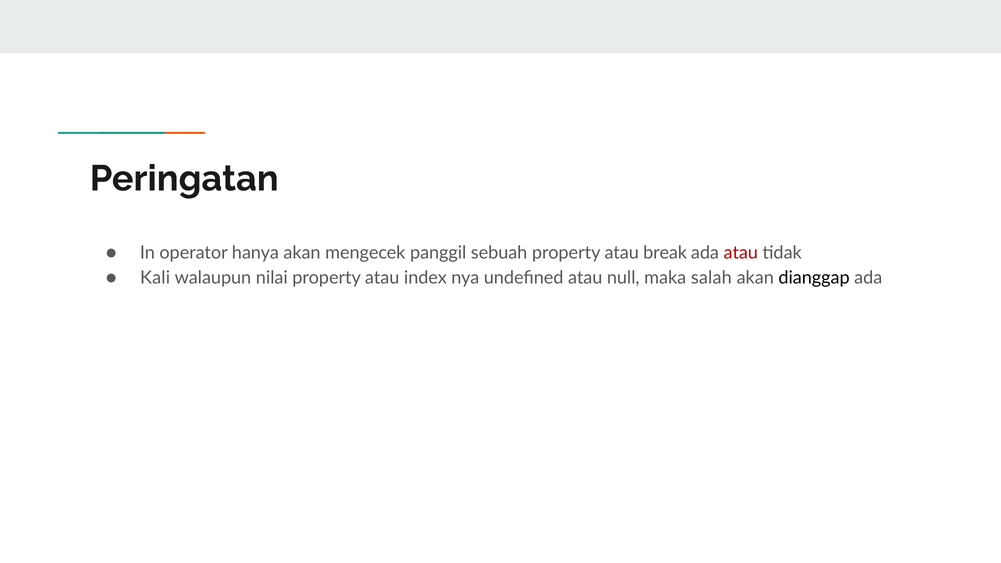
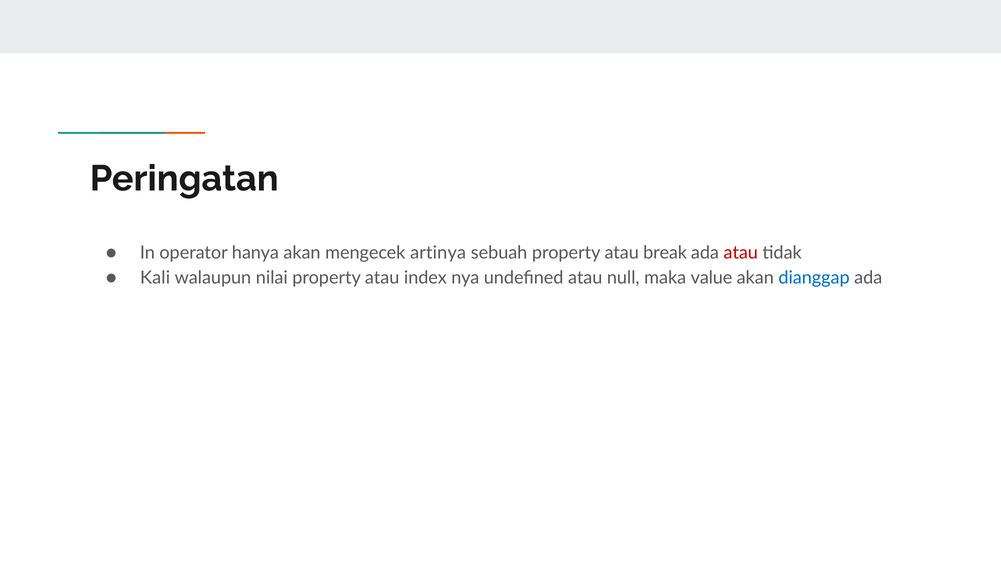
panggil: panggil -> artinya (438, 253)
salah: salah -> value (712, 278)
dianggap colour: black -> blue (814, 278)
